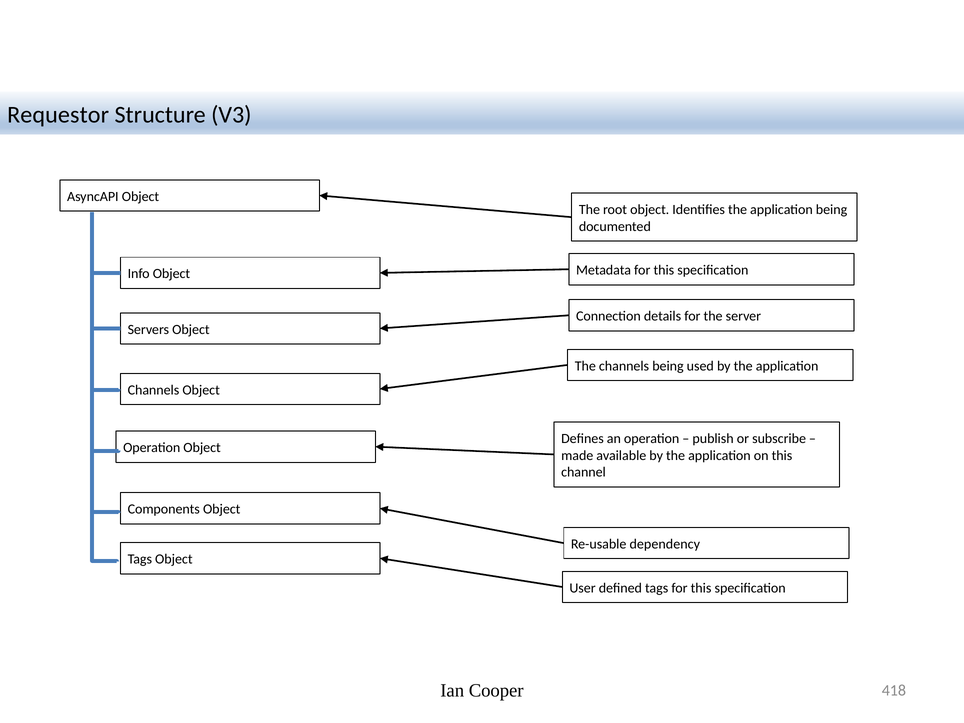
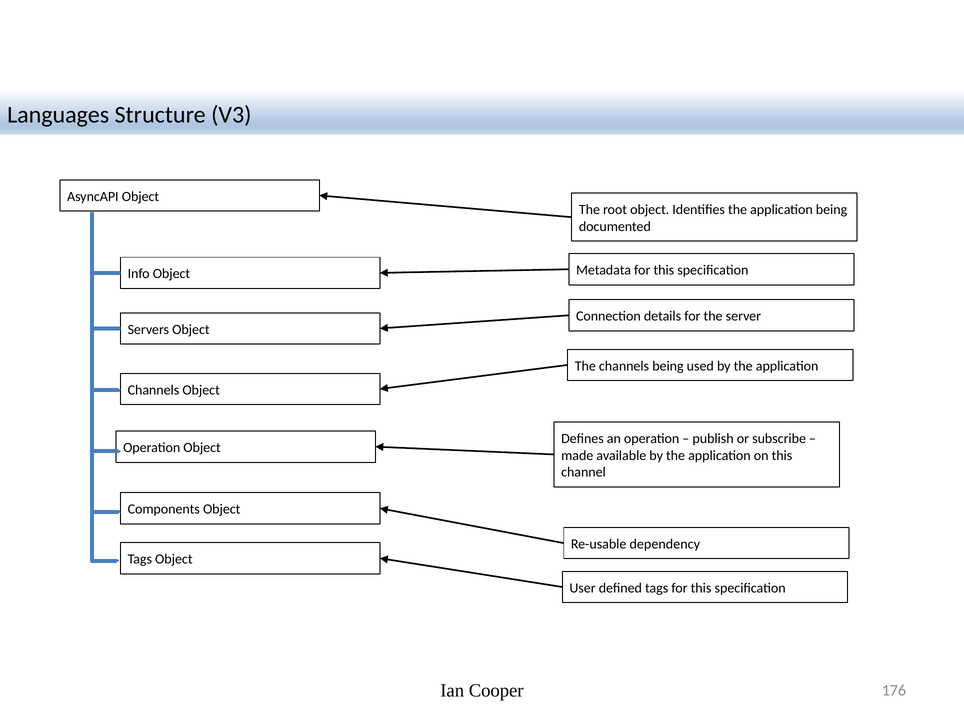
Requestor: Requestor -> Languages (58, 115)
418: 418 -> 176 (894, 690)
